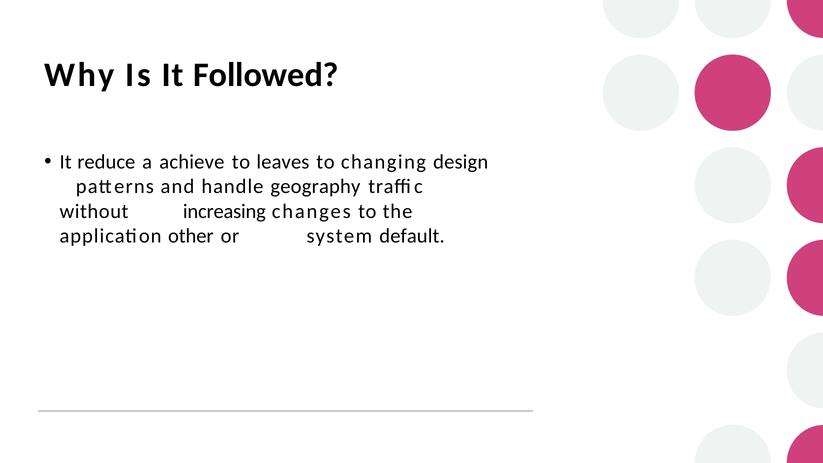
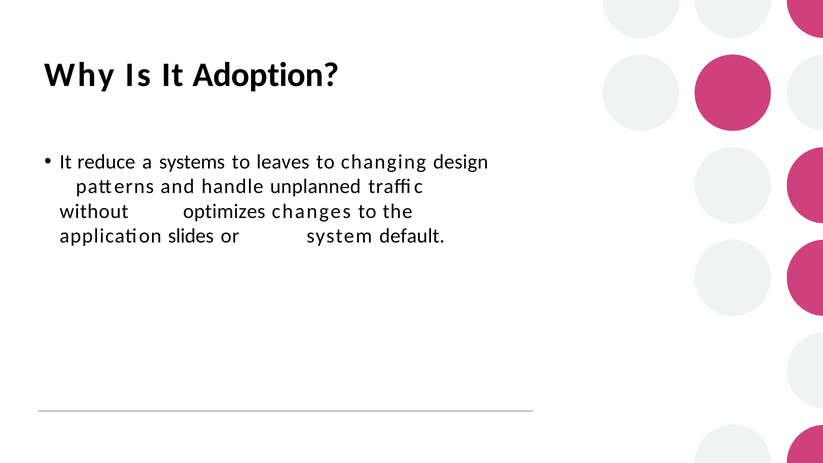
Followed: Followed -> Adoption (266, 75)
achieve: achieve -> systems (192, 162)
geography: geography -> unplanned (315, 187)
increasing: increasing -> optimizes (224, 211)
other: other -> slides (191, 236)
